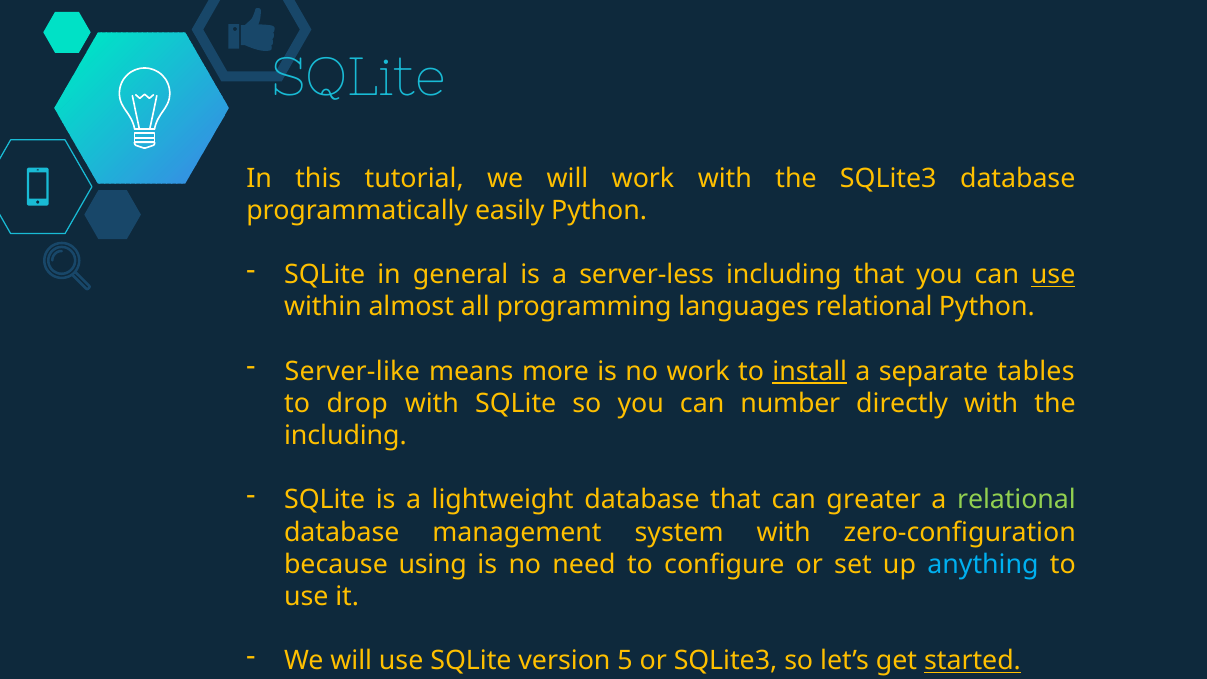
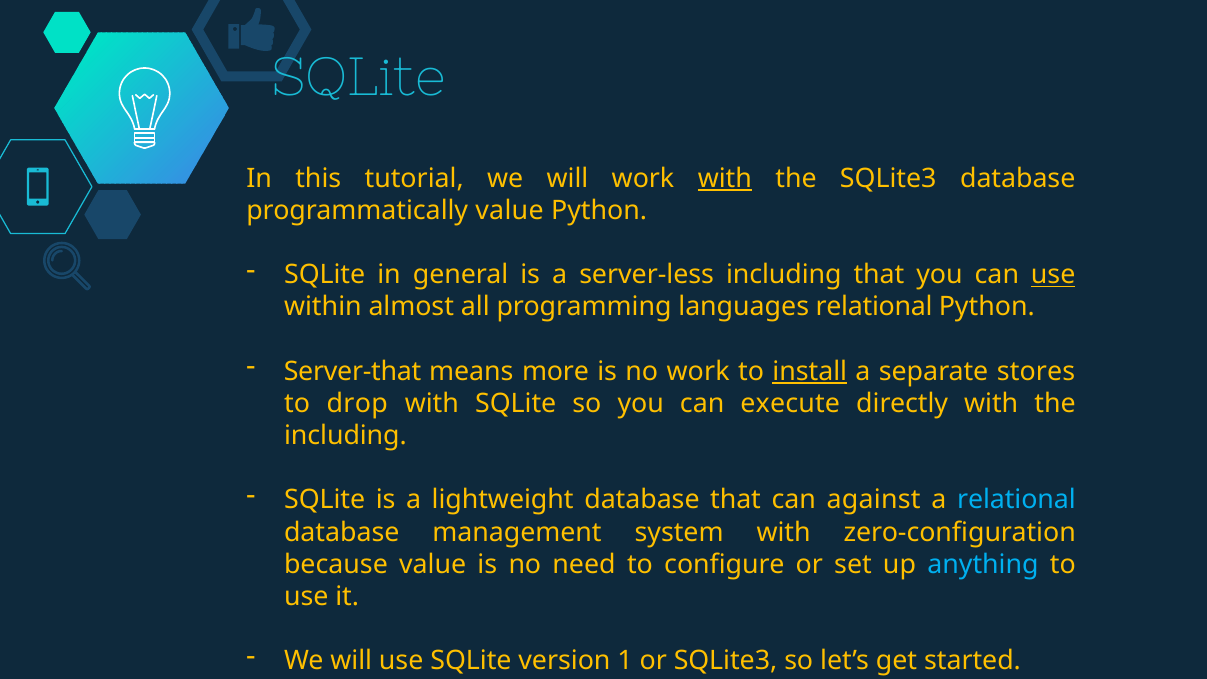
with underline: none -> present (725, 178)
programmatically easily: easily -> value (510, 211)
Server-like: Server-like -> Server-that (353, 371)
tables: tables -> stores (1036, 371)
number: number -> execute (790, 404)
greater: greater -> against (874, 500)
relational colour: light green -> light blue (1016, 500)
because using: using -> value (433, 564)
5: 5 -> 1 (625, 661)
started underline: present -> none (972, 661)
